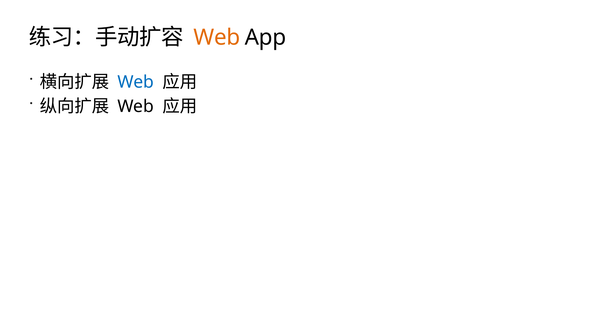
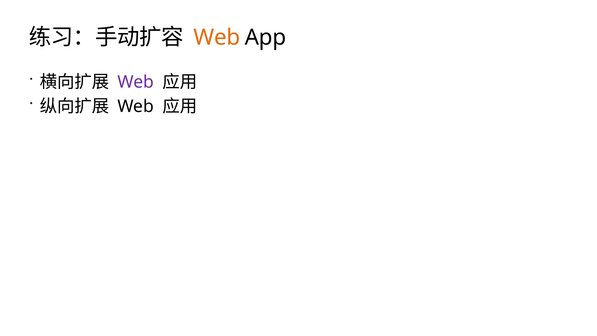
Web colour: blue -> purple (136, 82)
